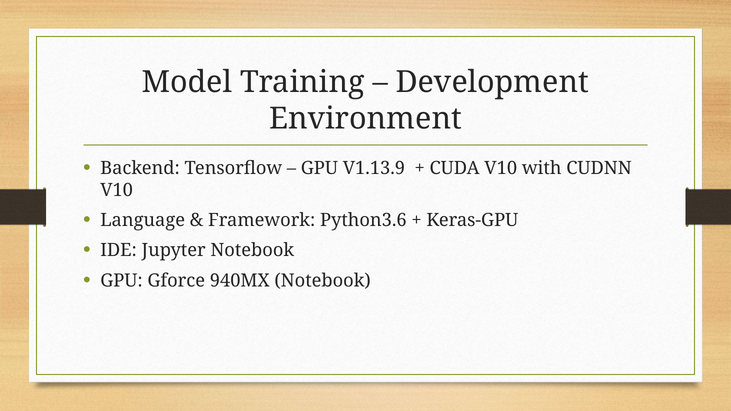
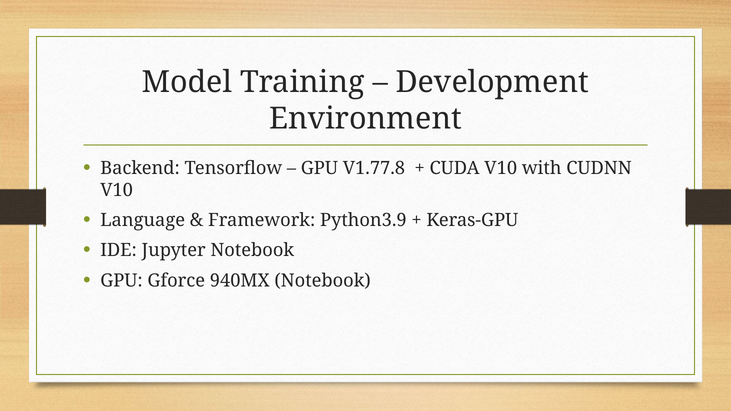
V1.13.9: V1.13.9 -> V1.77.8 (374, 168)
Python3.6: Python3.6 -> Python3.9 (363, 220)
